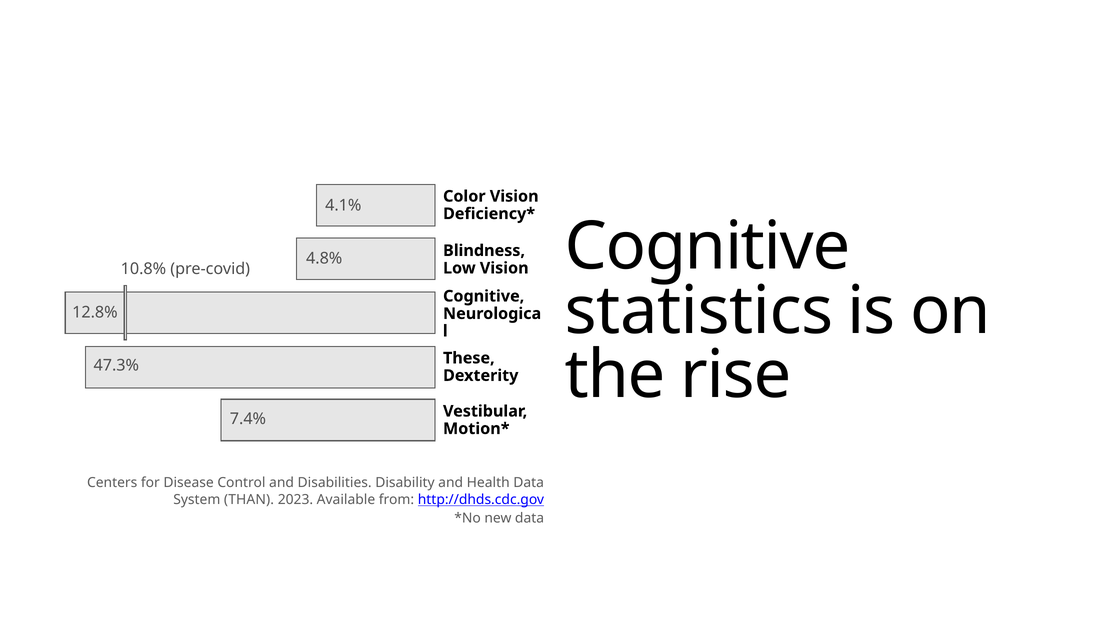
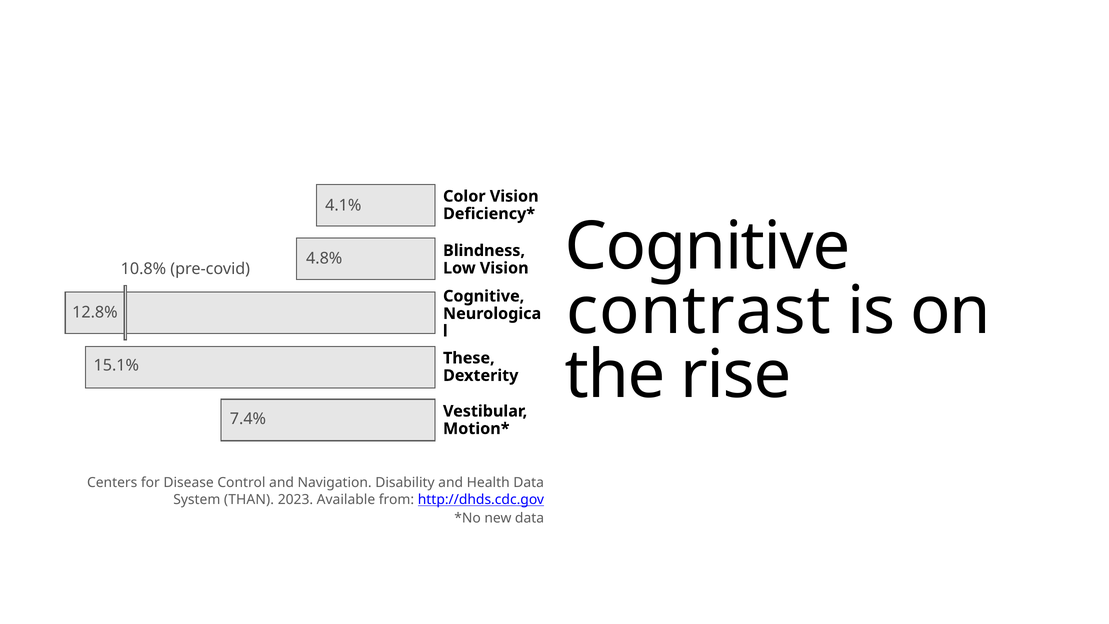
statistics: statistics -> contrast (698, 311)
47.3%: 47.3% -> 15.1% (116, 365)
Disabilities: Disabilities -> Navigation (335, 483)
